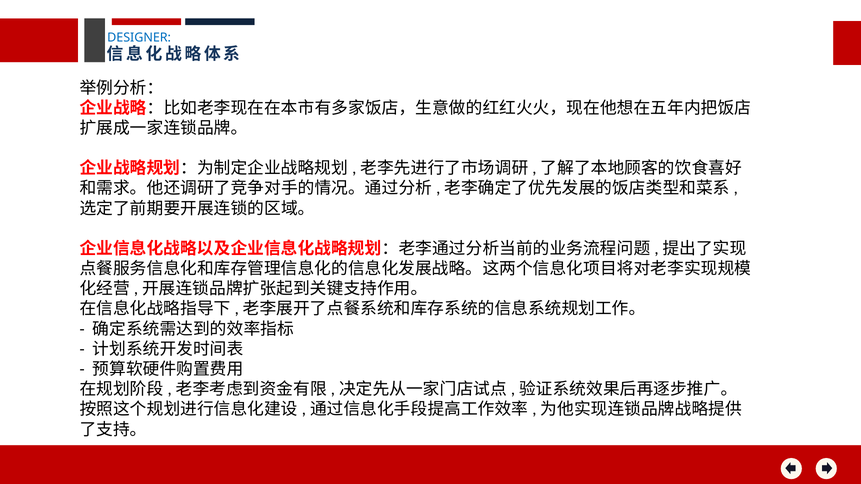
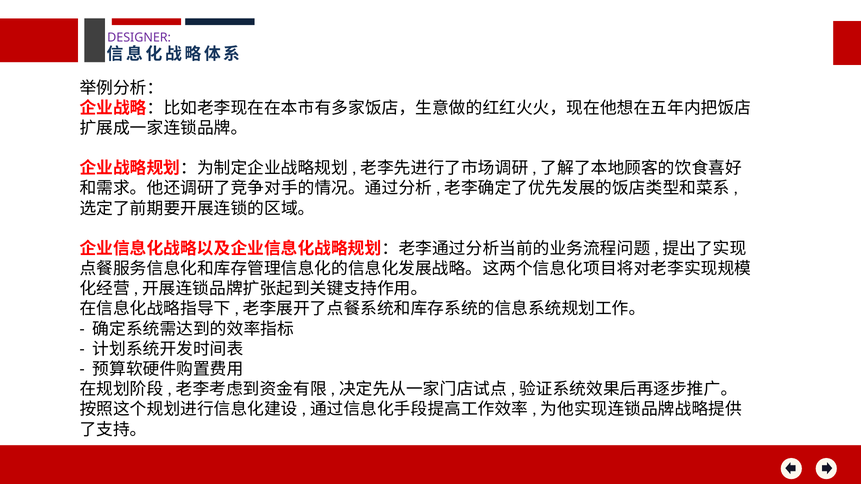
DESIGNER colour: blue -> purple (139, 38)
